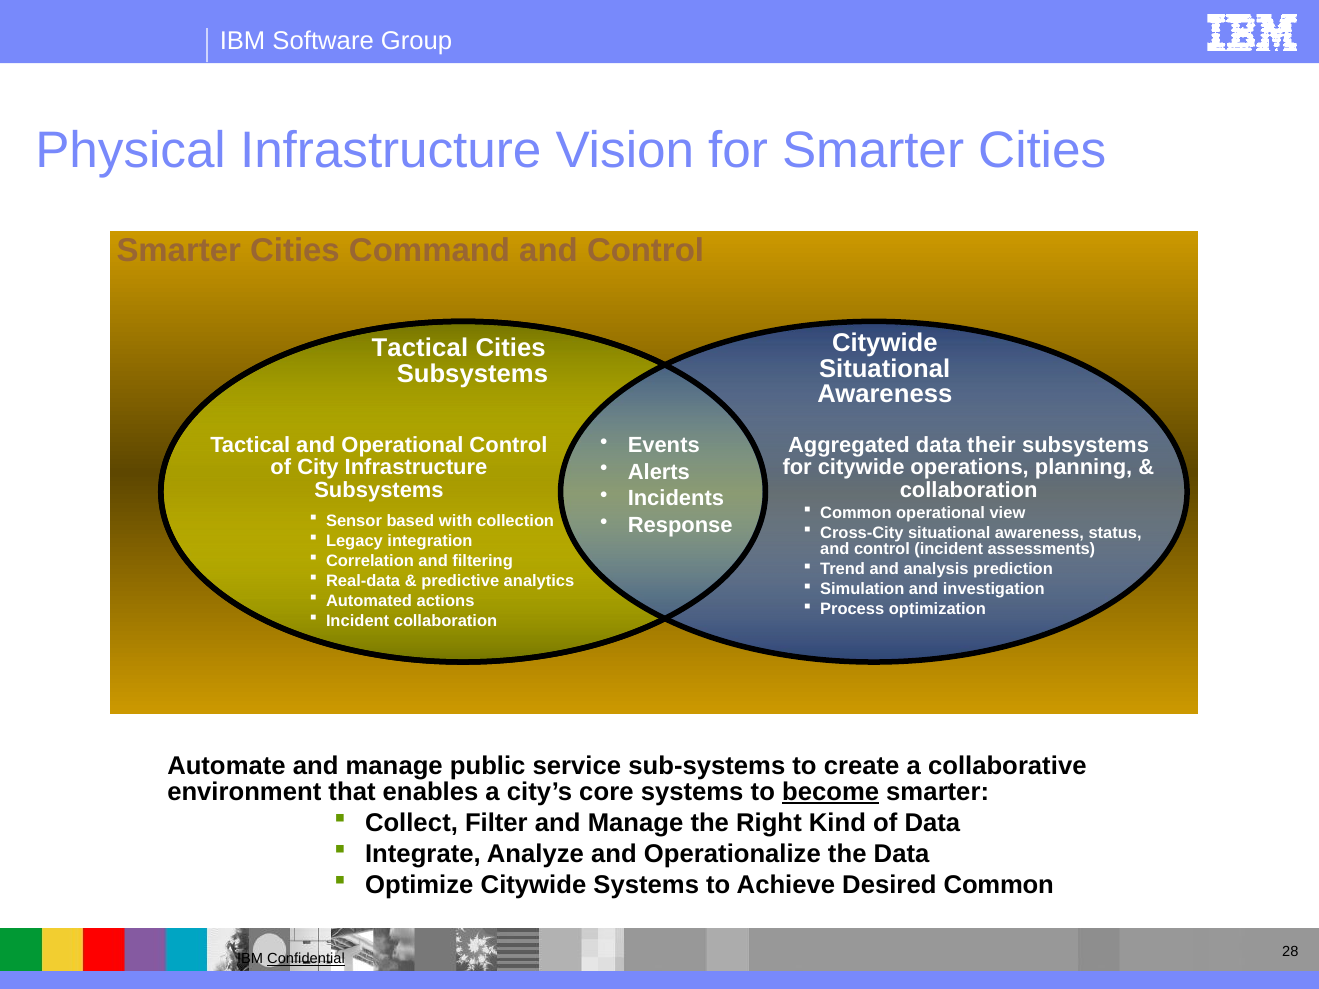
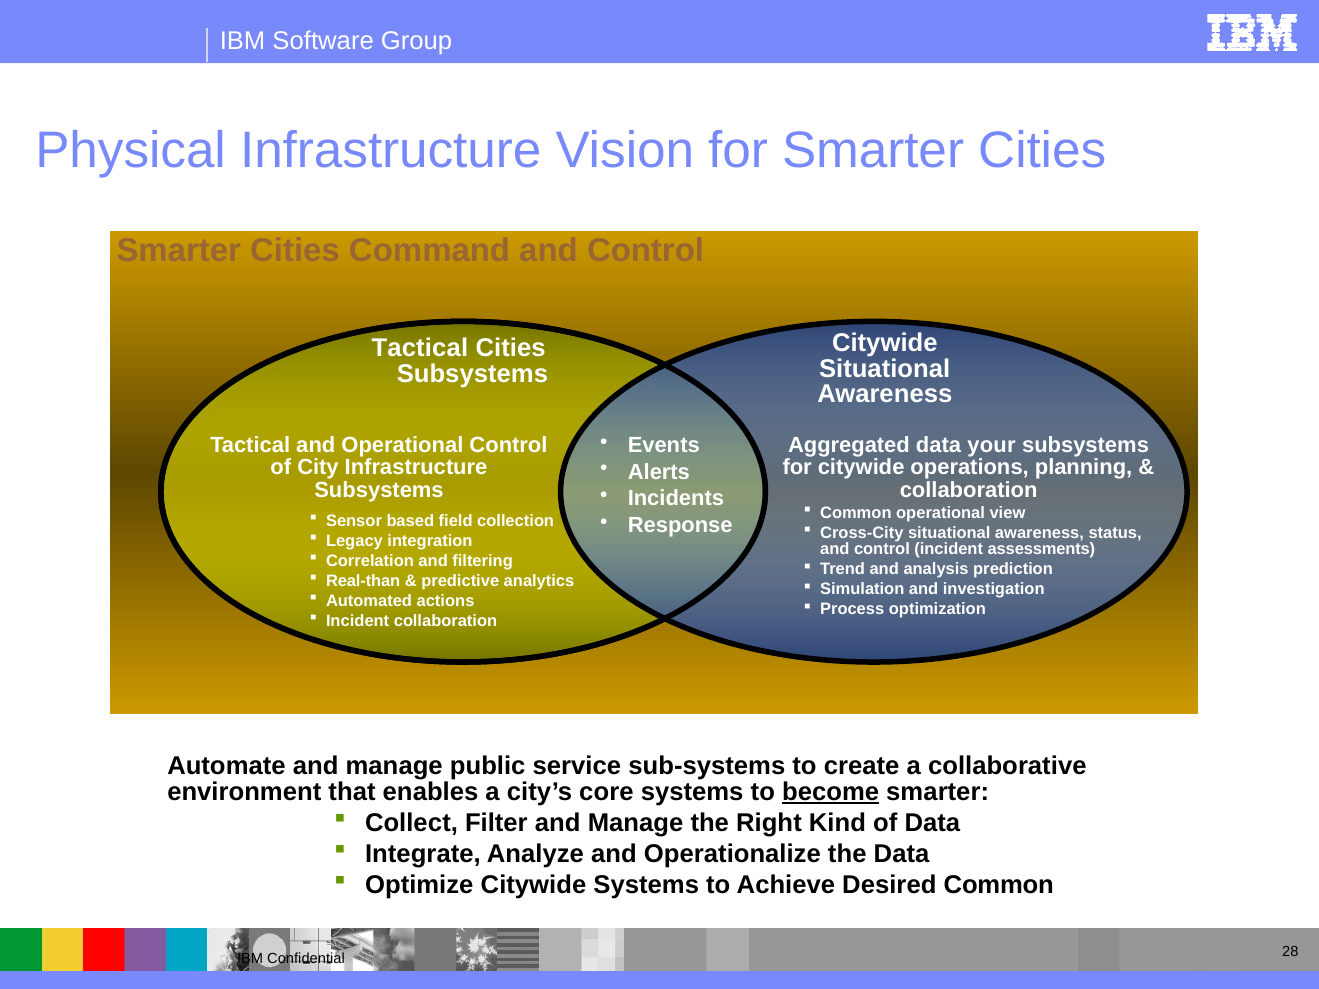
their: their -> your (991, 446)
with: with -> field (456, 521)
Real-data: Real-data -> Real-than (363, 581)
Confidential underline: present -> none (306, 959)
